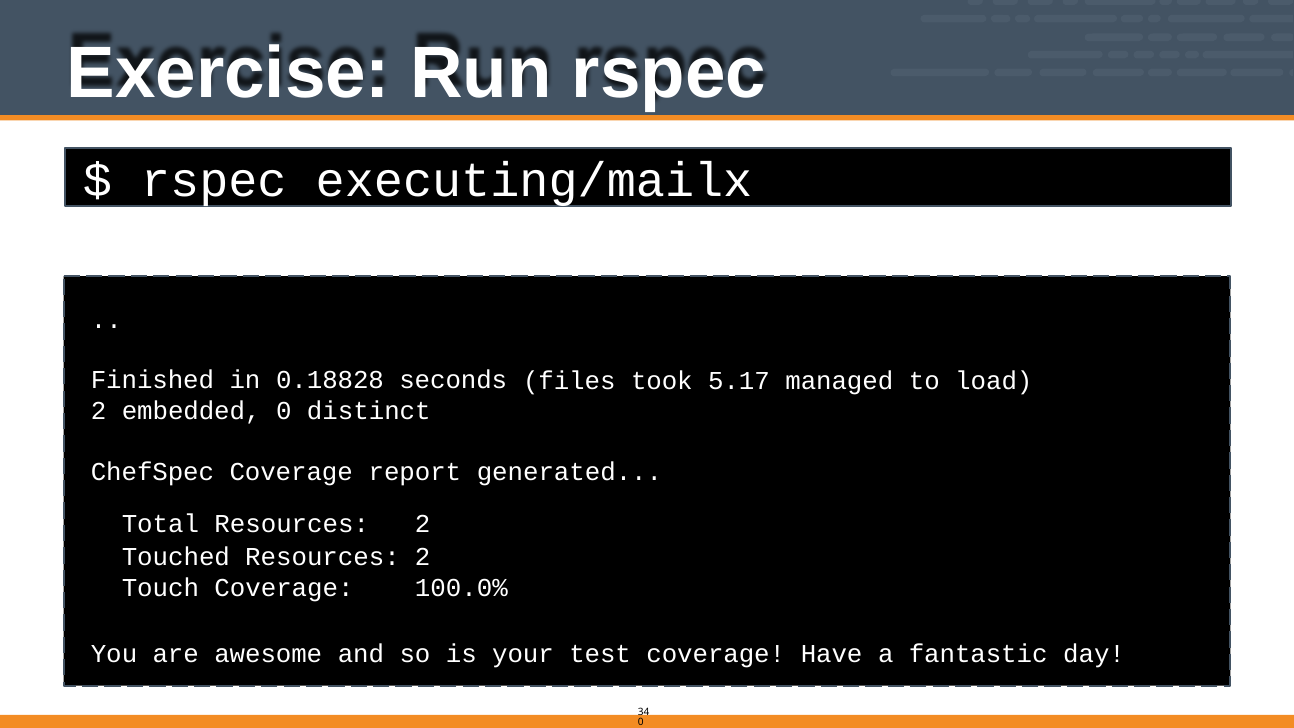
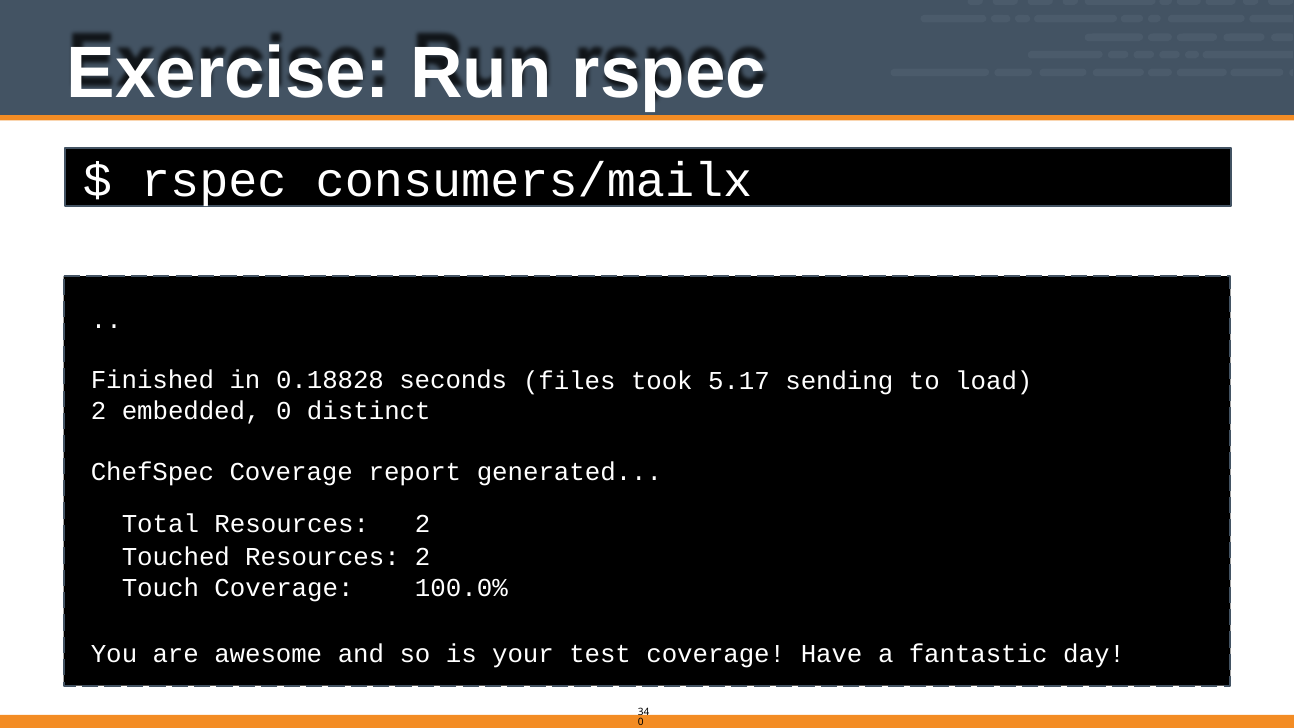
executing/mailx: executing/mailx -> consumers/mailx (534, 180)
managed: managed -> sending (839, 381)
